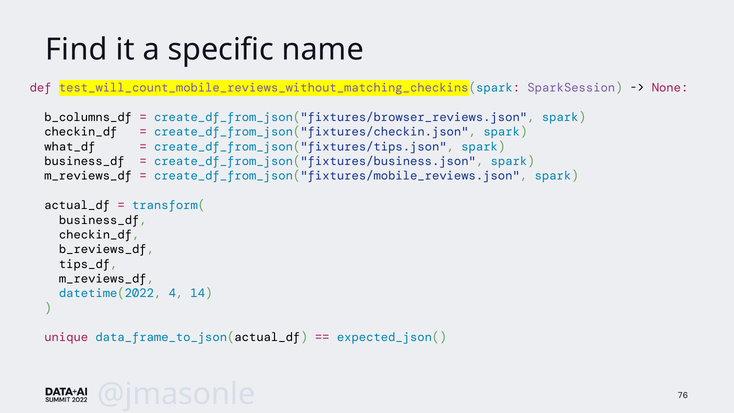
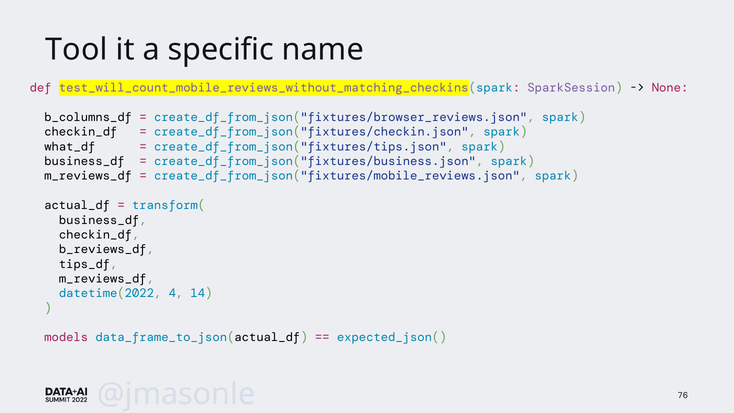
Find: Find -> Tool (76, 50)
unique: unique -> models (66, 337)
